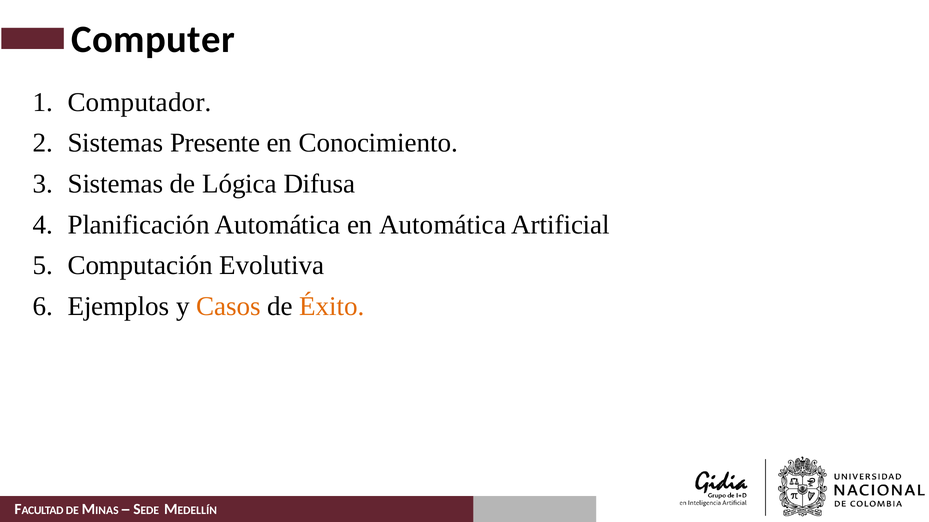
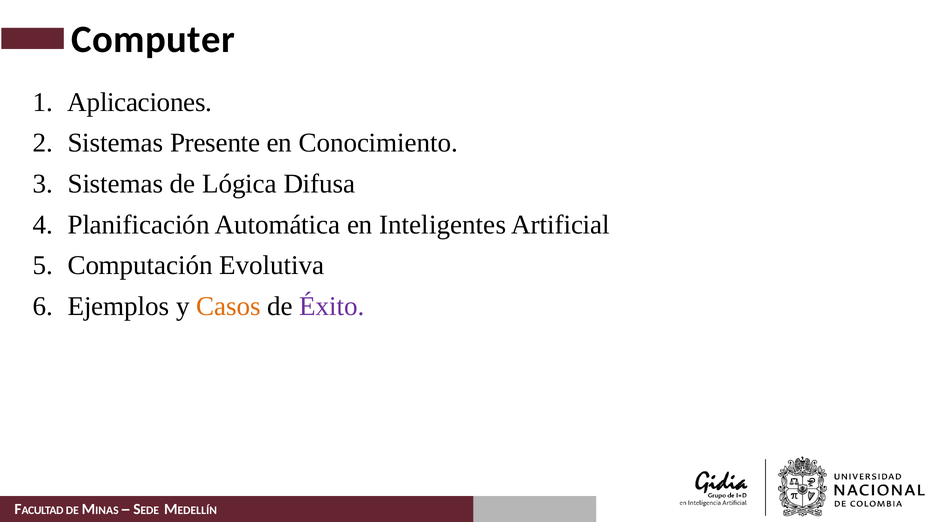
Computador: Computador -> Aplicaciones (140, 102)
en Automática: Automática -> Inteligentes (443, 225)
Éxito colour: orange -> purple (332, 307)
